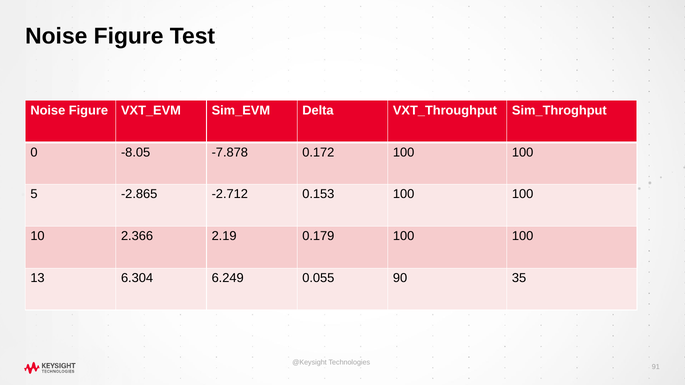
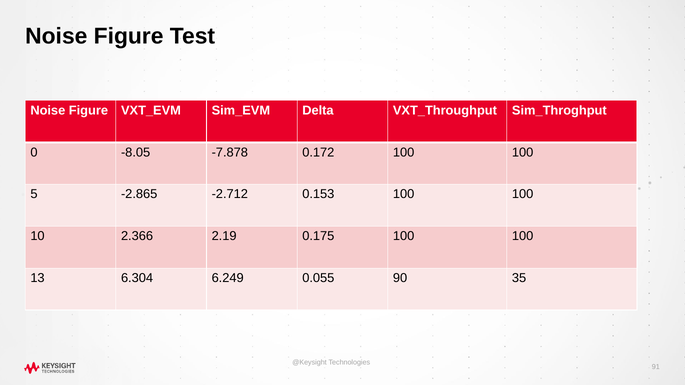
0.179: 0.179 -> 0.175 (318, 236)
